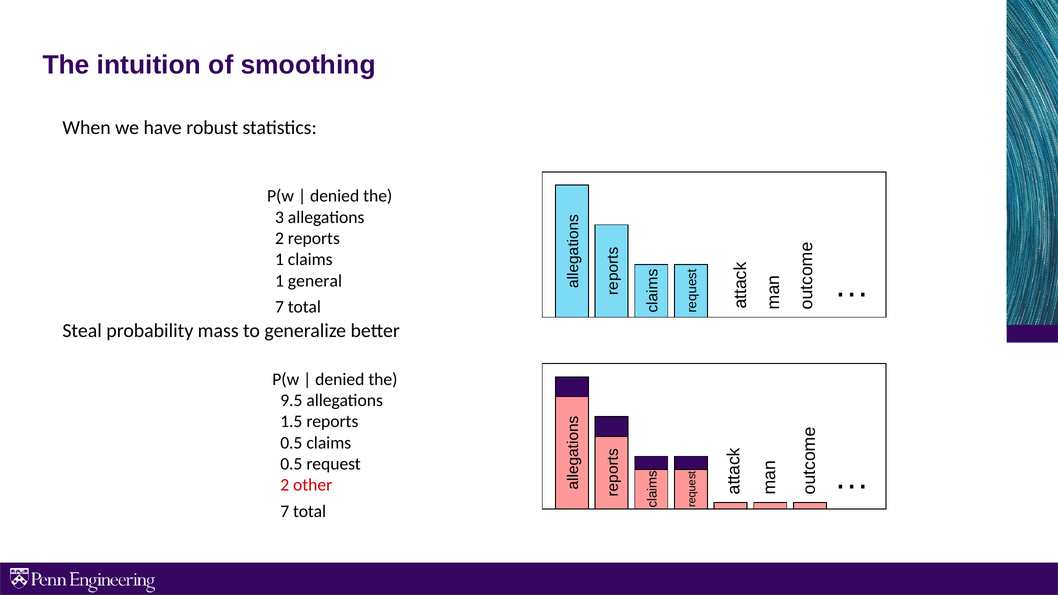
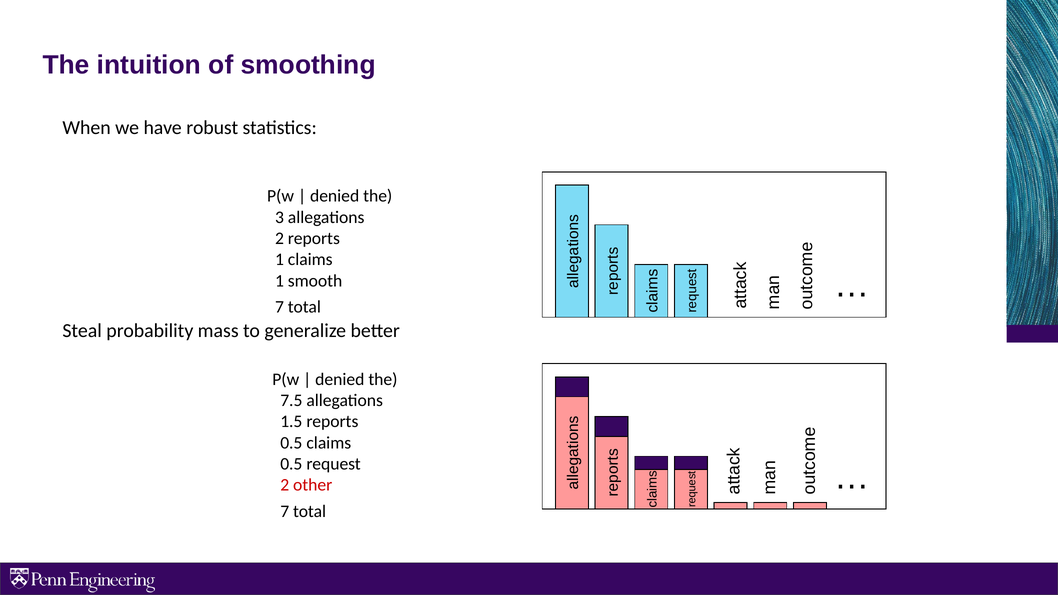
general: general -> smooth (315, 281)
9.5: 9.5 -> 7.5 (291, 401)
